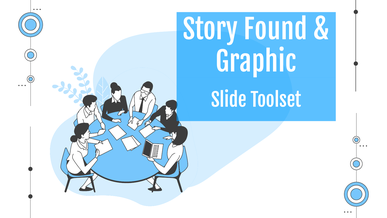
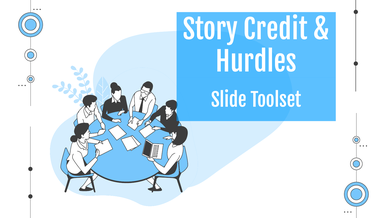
Found: Found -> Credit (275, 30)
Graphic: Graphic -> Hurdles (256, 63)
